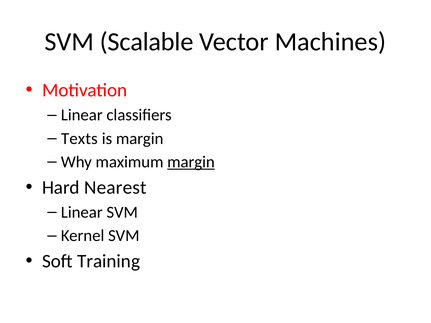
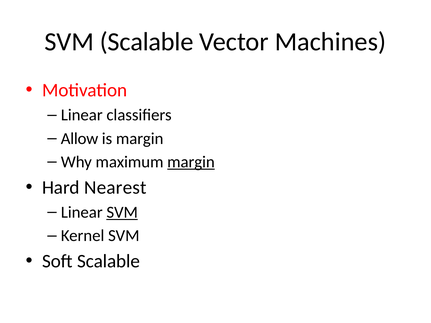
Texts: Texts -> Allow (80, 139)
SVM underline: none -> present (122, 212)
Soft Training: Training -> Scalable (109, 261)
